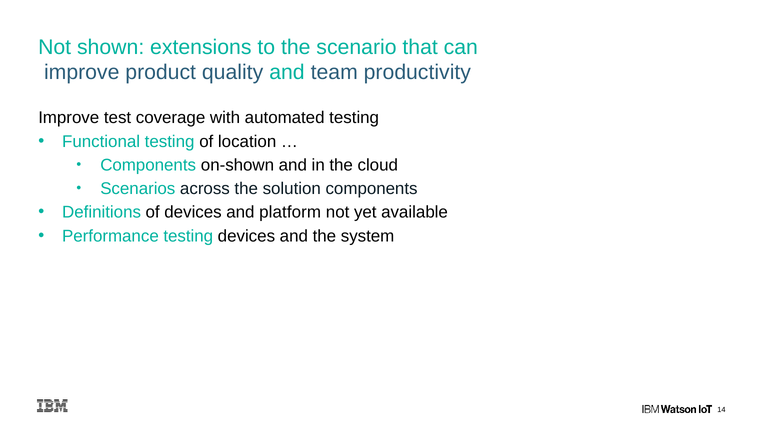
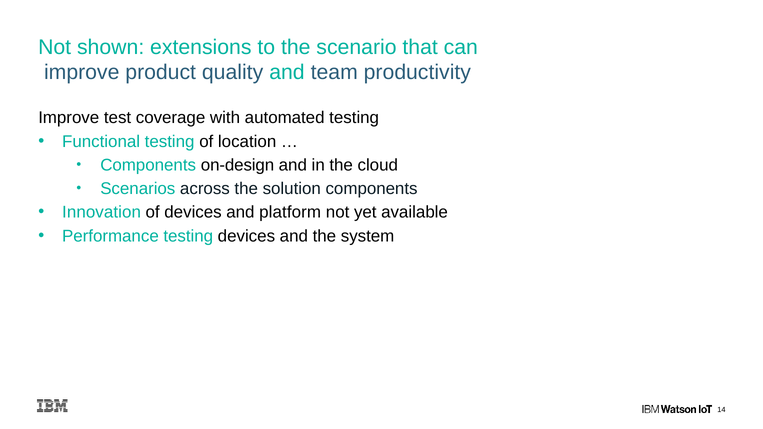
on-shown: on-shown -> on-design (238, 165)
Definitions: Definitions -> Innovation (102, 212)
